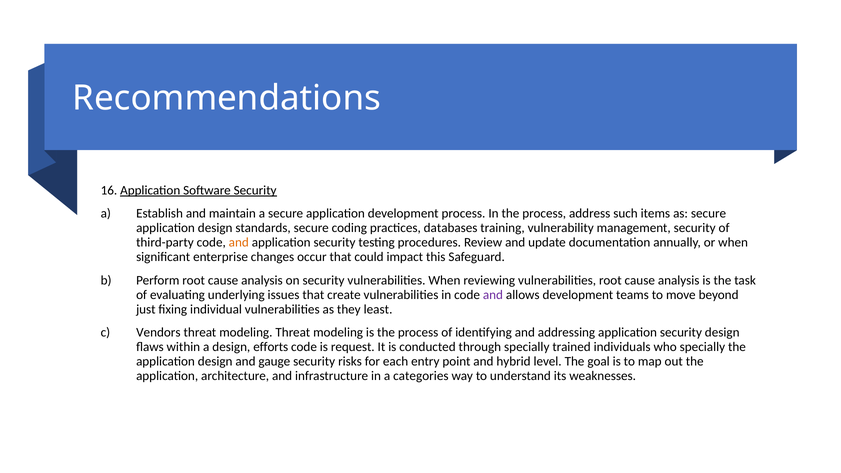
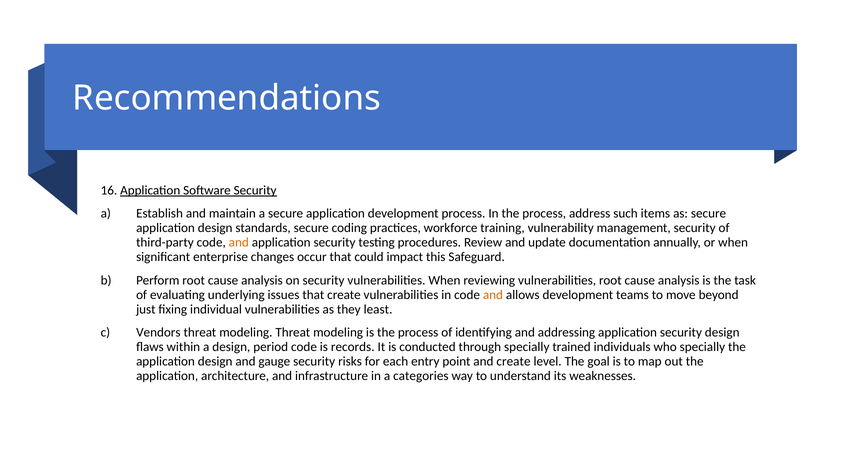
databases: databases -> workforce (451, 228)
and colour: purple -> orange (493, 295)
efforts: efforts -> period (271, 347)
request: request -> records (353, 347)
and hybrid: hybrid -> create (514, 361)
